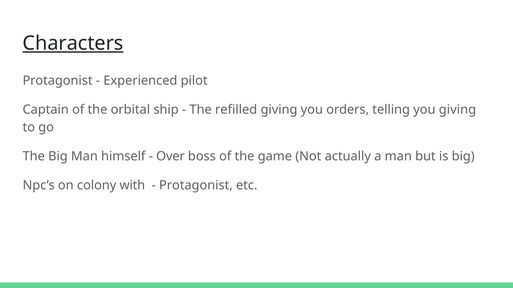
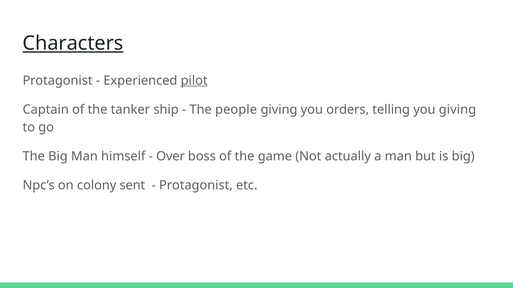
pilot underline: none -> present (194, 81)
orbital: orbital -> tanker (130, 110)
refilled: refilled -> people (236, 110)
with: with -> sent (132, 186)
